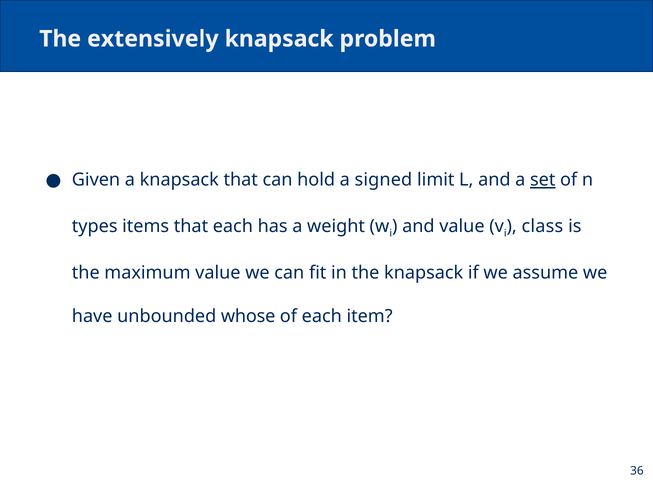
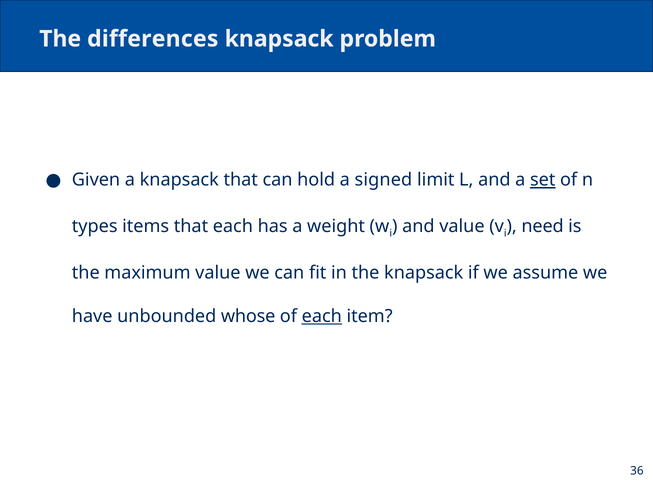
extensively: extensively -> differences (153, 39)
class: class -> need (543, 226)
each underline: none -> present (322, 316)
